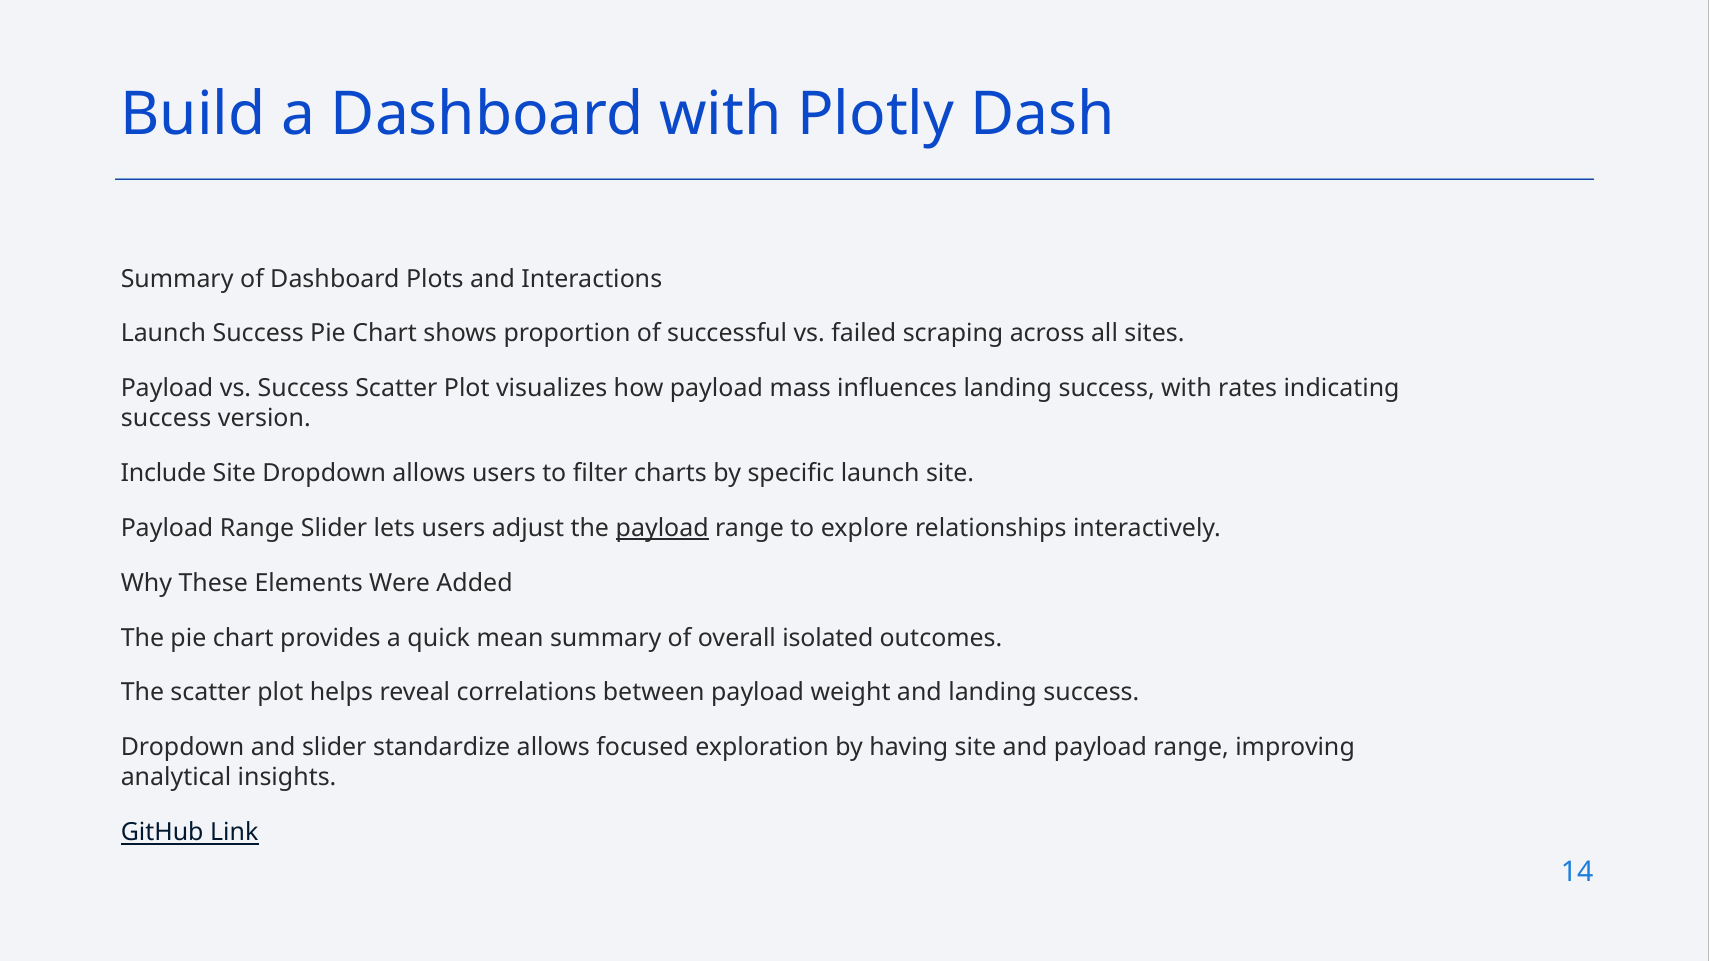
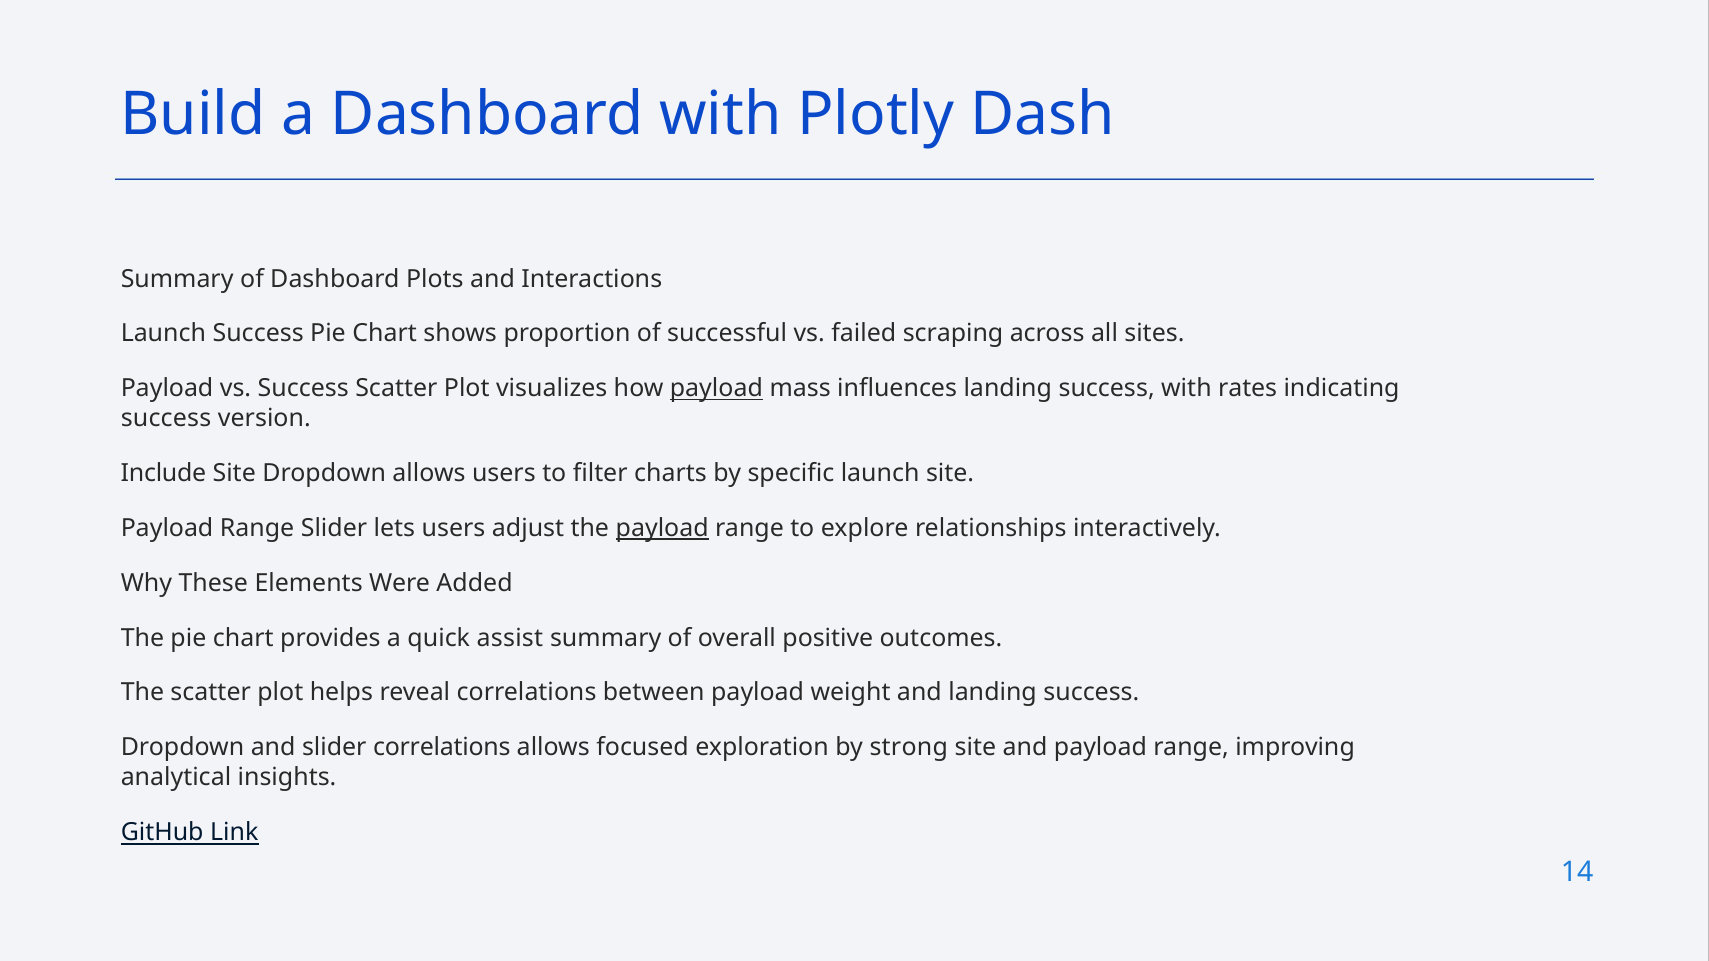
payload underline: none -> present (716, 389)
mean: mean -> assist (510, 638)
isolated: isolated -> positive (828, 638)
slider standardize: standardize -> correlations (442, 748)
having: having -> strong (909, 748)
